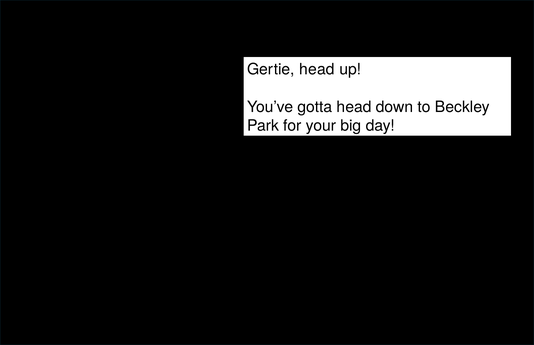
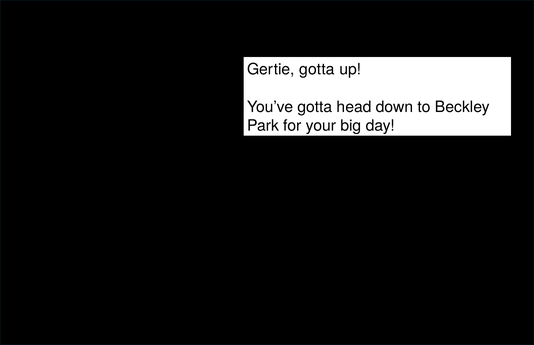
Gertie head: head -> gotta (317, 69)
